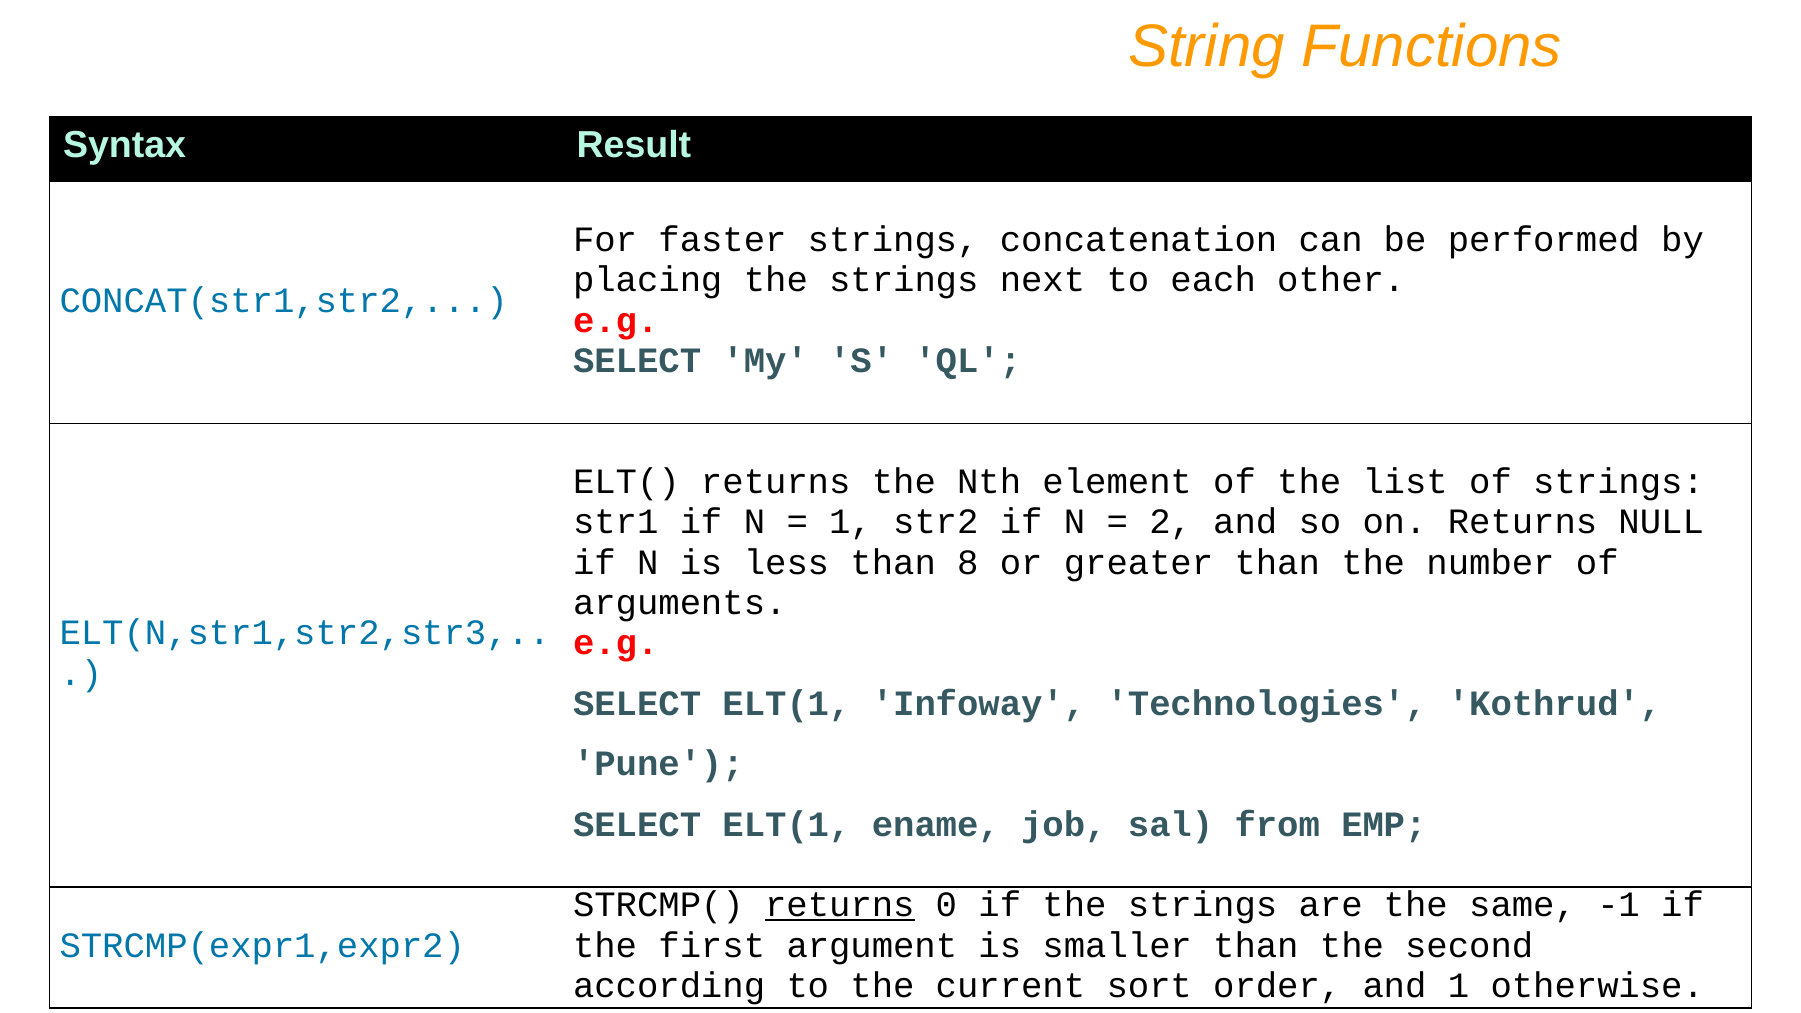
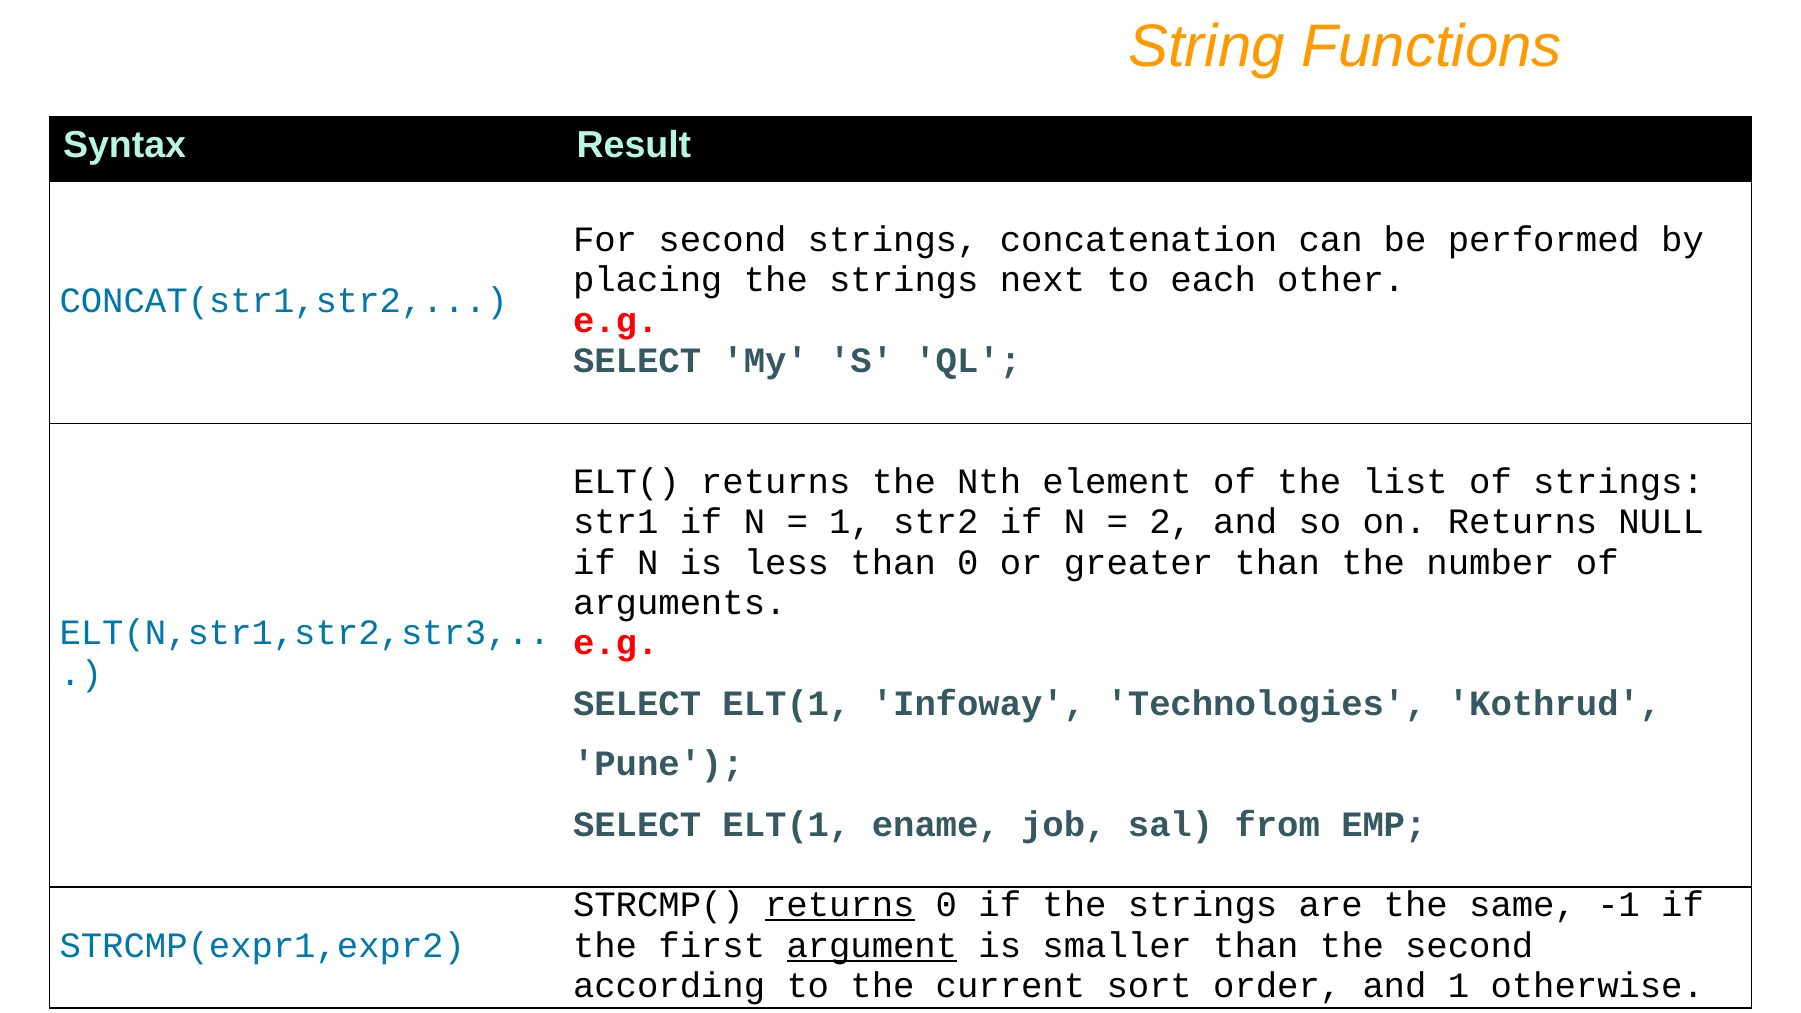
For faster: faster -> second (722, 240)
than 8: 8 -> 0 (968, 562)
argument underline: none -> present (872, 945)
